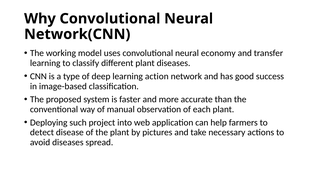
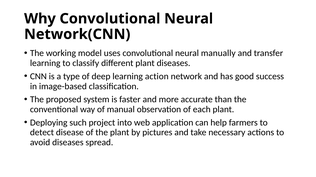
economy: economy -> manually (218, 53)
